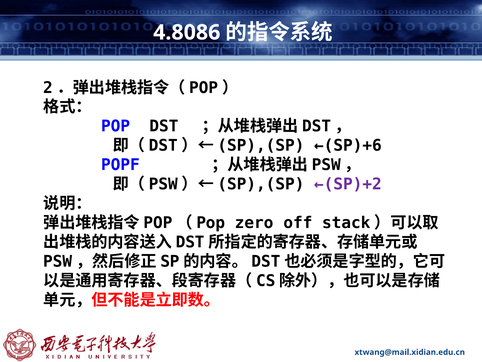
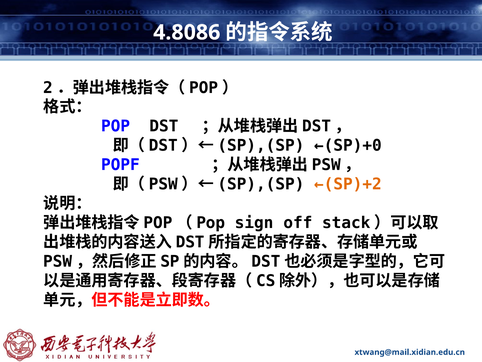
←(SP)+6: ←(SP)+6 -> ←(SP)+0 (348, 145)
←(SP)+2 colour: purple -> orange (348, 184)
zero: zero -> sign (254, 223)
